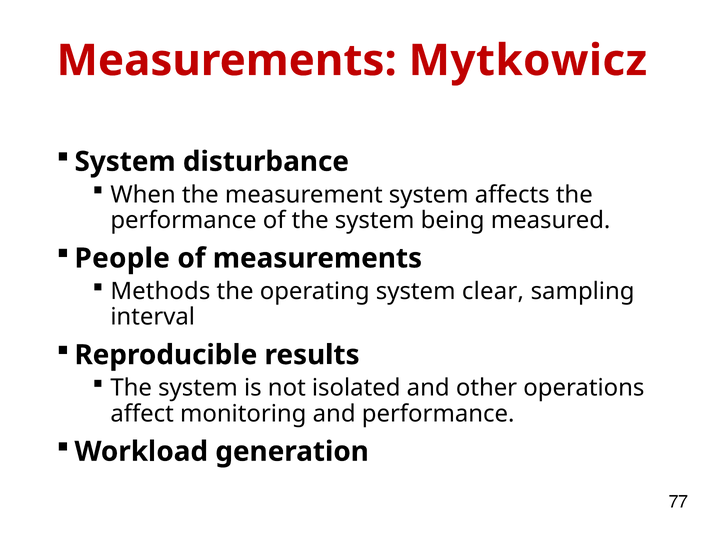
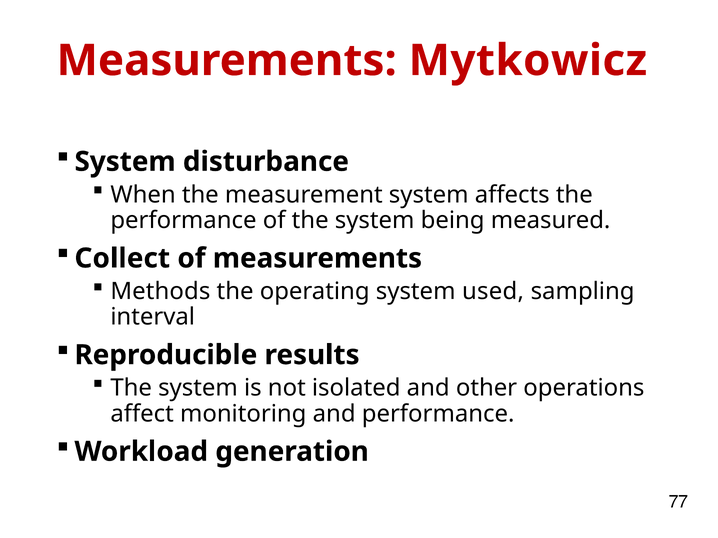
People: People -> Collect (122, 259)
clear: clear -> used (493, 292)
